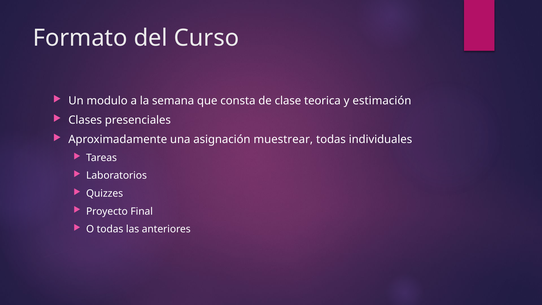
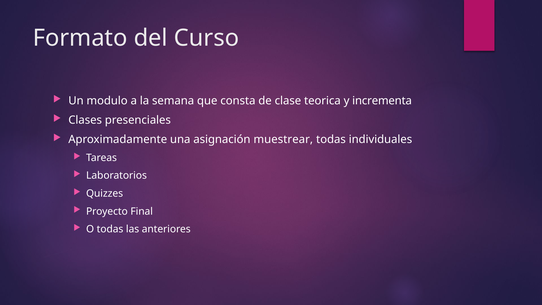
estimación: estimación -> incrementa (382, 101)
